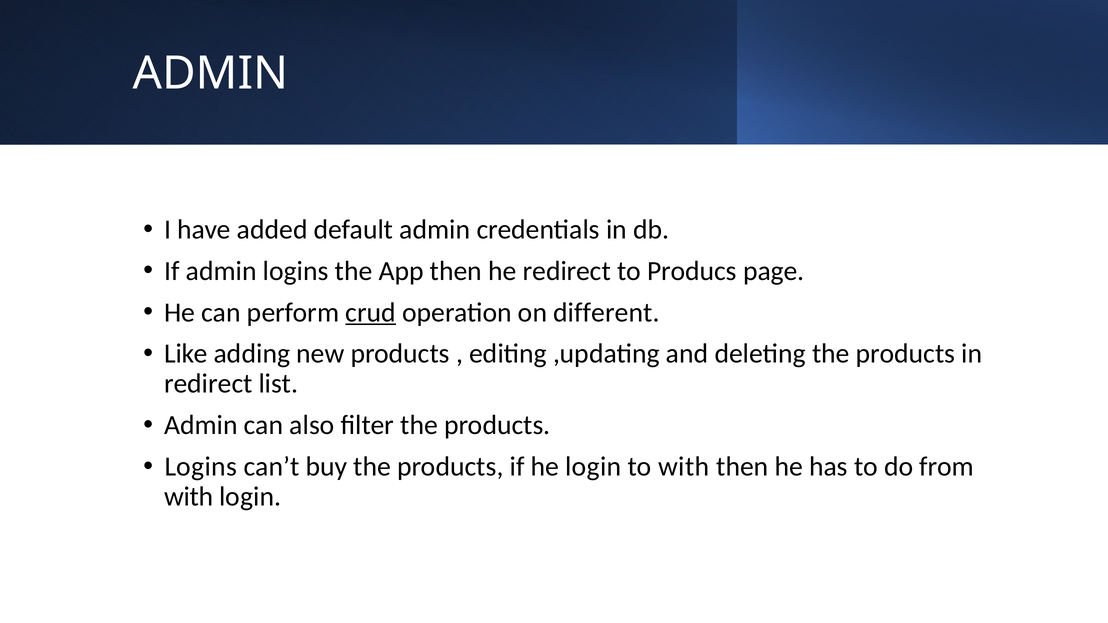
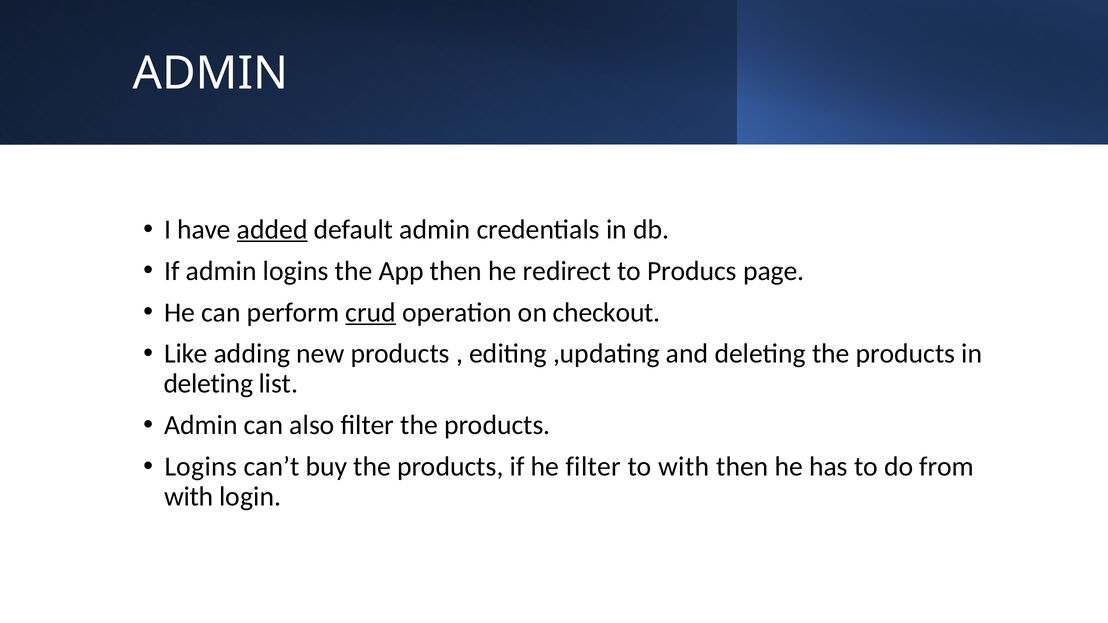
added underline: none -> present (272, 230)
different: different -> checkout (607, 312)
redirect: redirect -> deleting (208, 384)
he login: login -> filter (593, 467)
